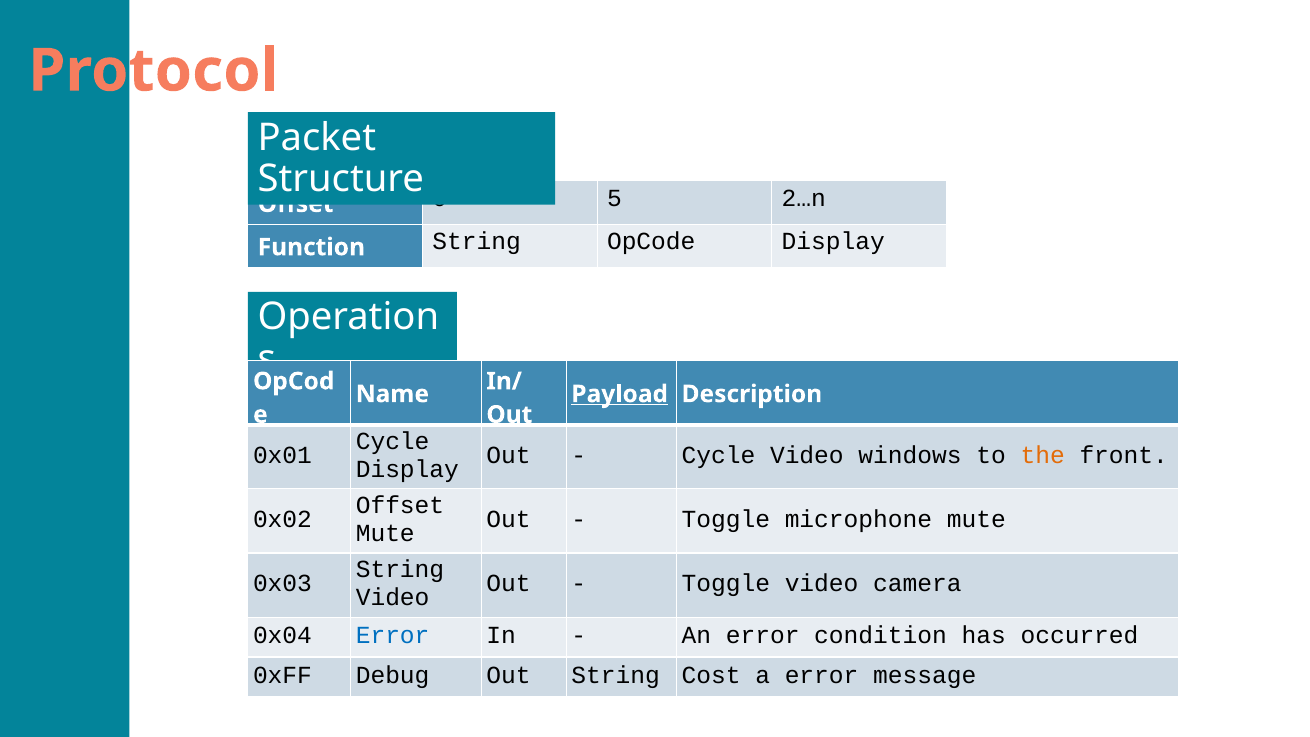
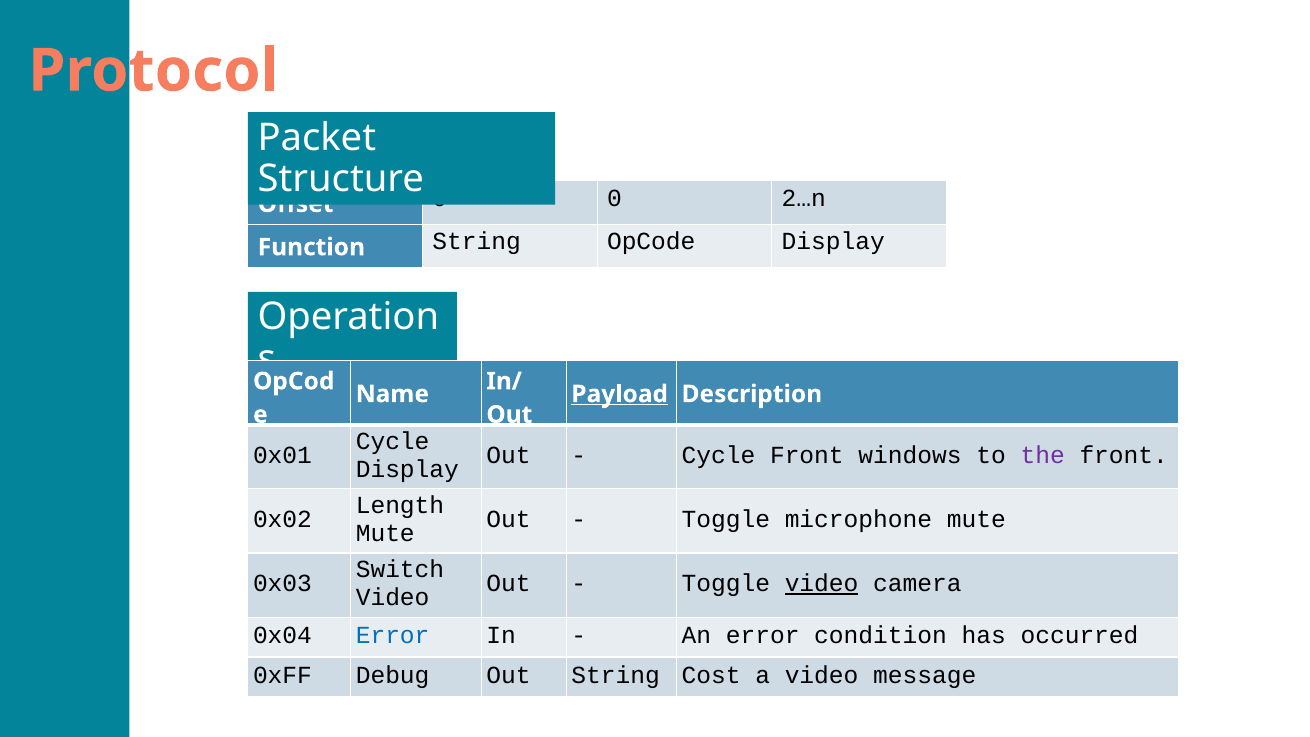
5: 5 -> 0 (614, 198)
Cycle Video: Video -> Front (807, 455)
the colour: orange -> purple (1043, 455)
Offset: Offset -> Length (400, 505)
String: String -> Switch (400, 569)
video underline: none -> present (822, 583)
a error: error -> video (822, 675)
